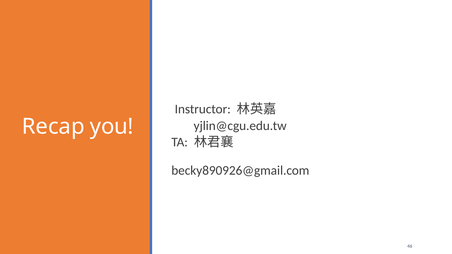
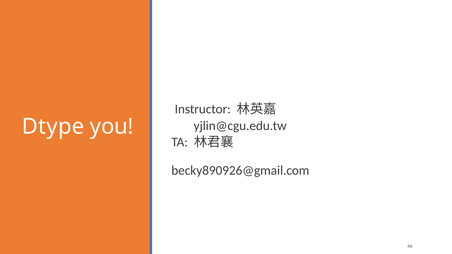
Recap: Recap -> Dtype (53, 127)
